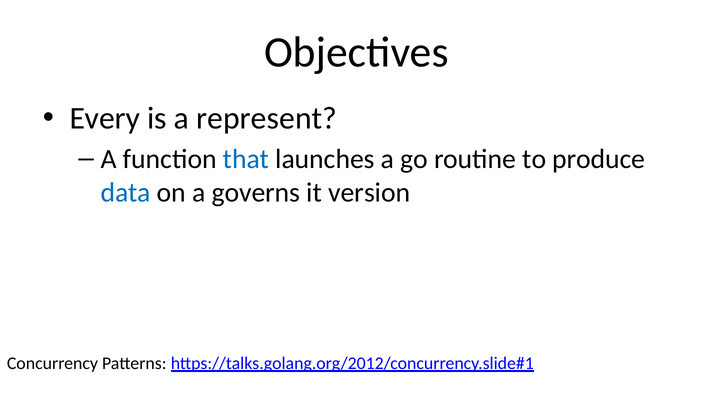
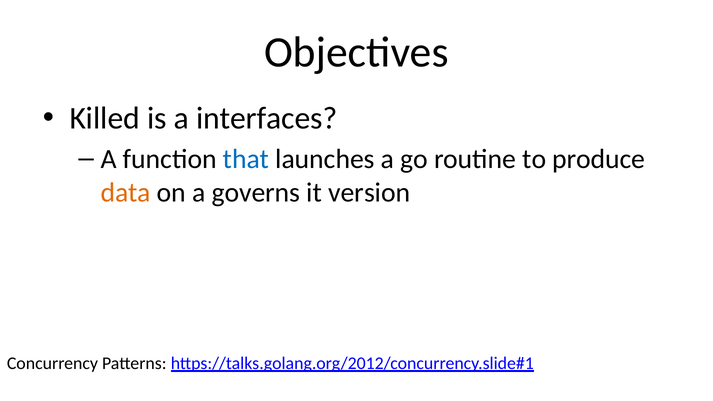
Every: Every -> Killed (105, 118)
represent: represent -> interfaces (267, 118)
data colour: blue -> orange (126, 193)
